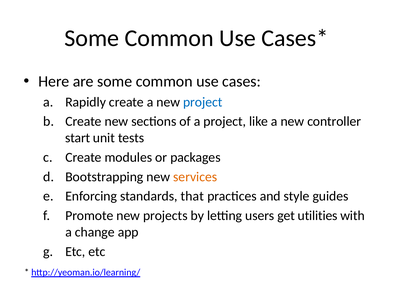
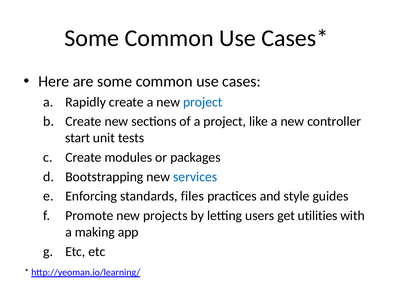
services colour: orange -> blue (195, 177)
that: that -> files (192, 196)
change: change -> making (95, 232)
